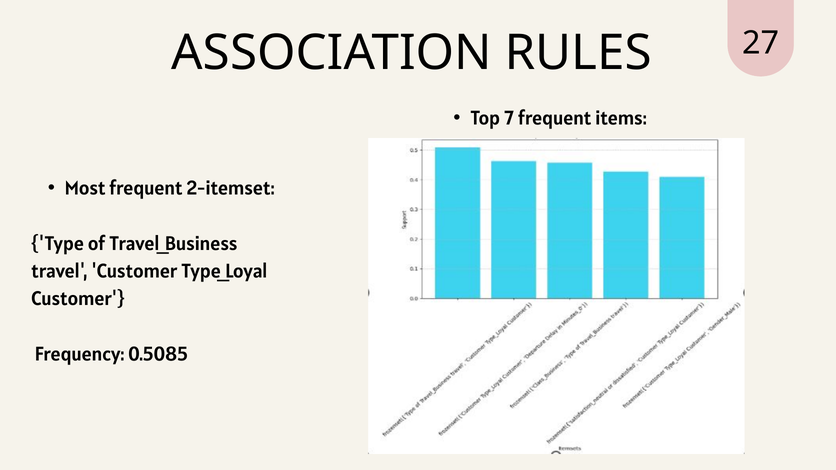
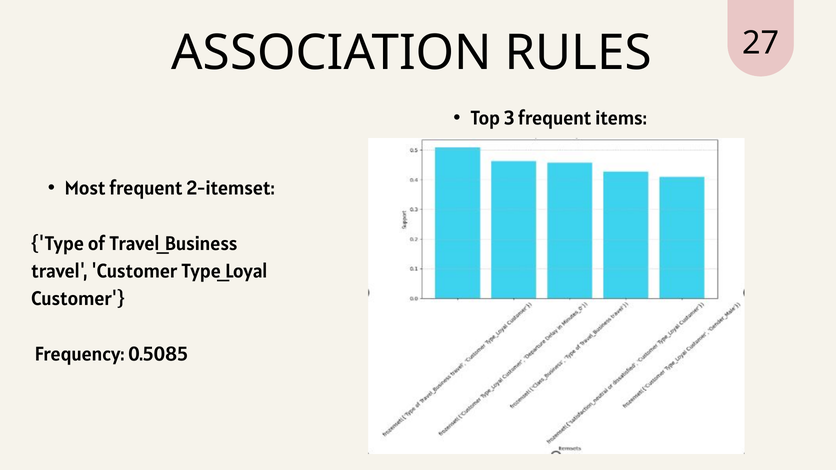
7: 7 -> 3 (509, 118)
